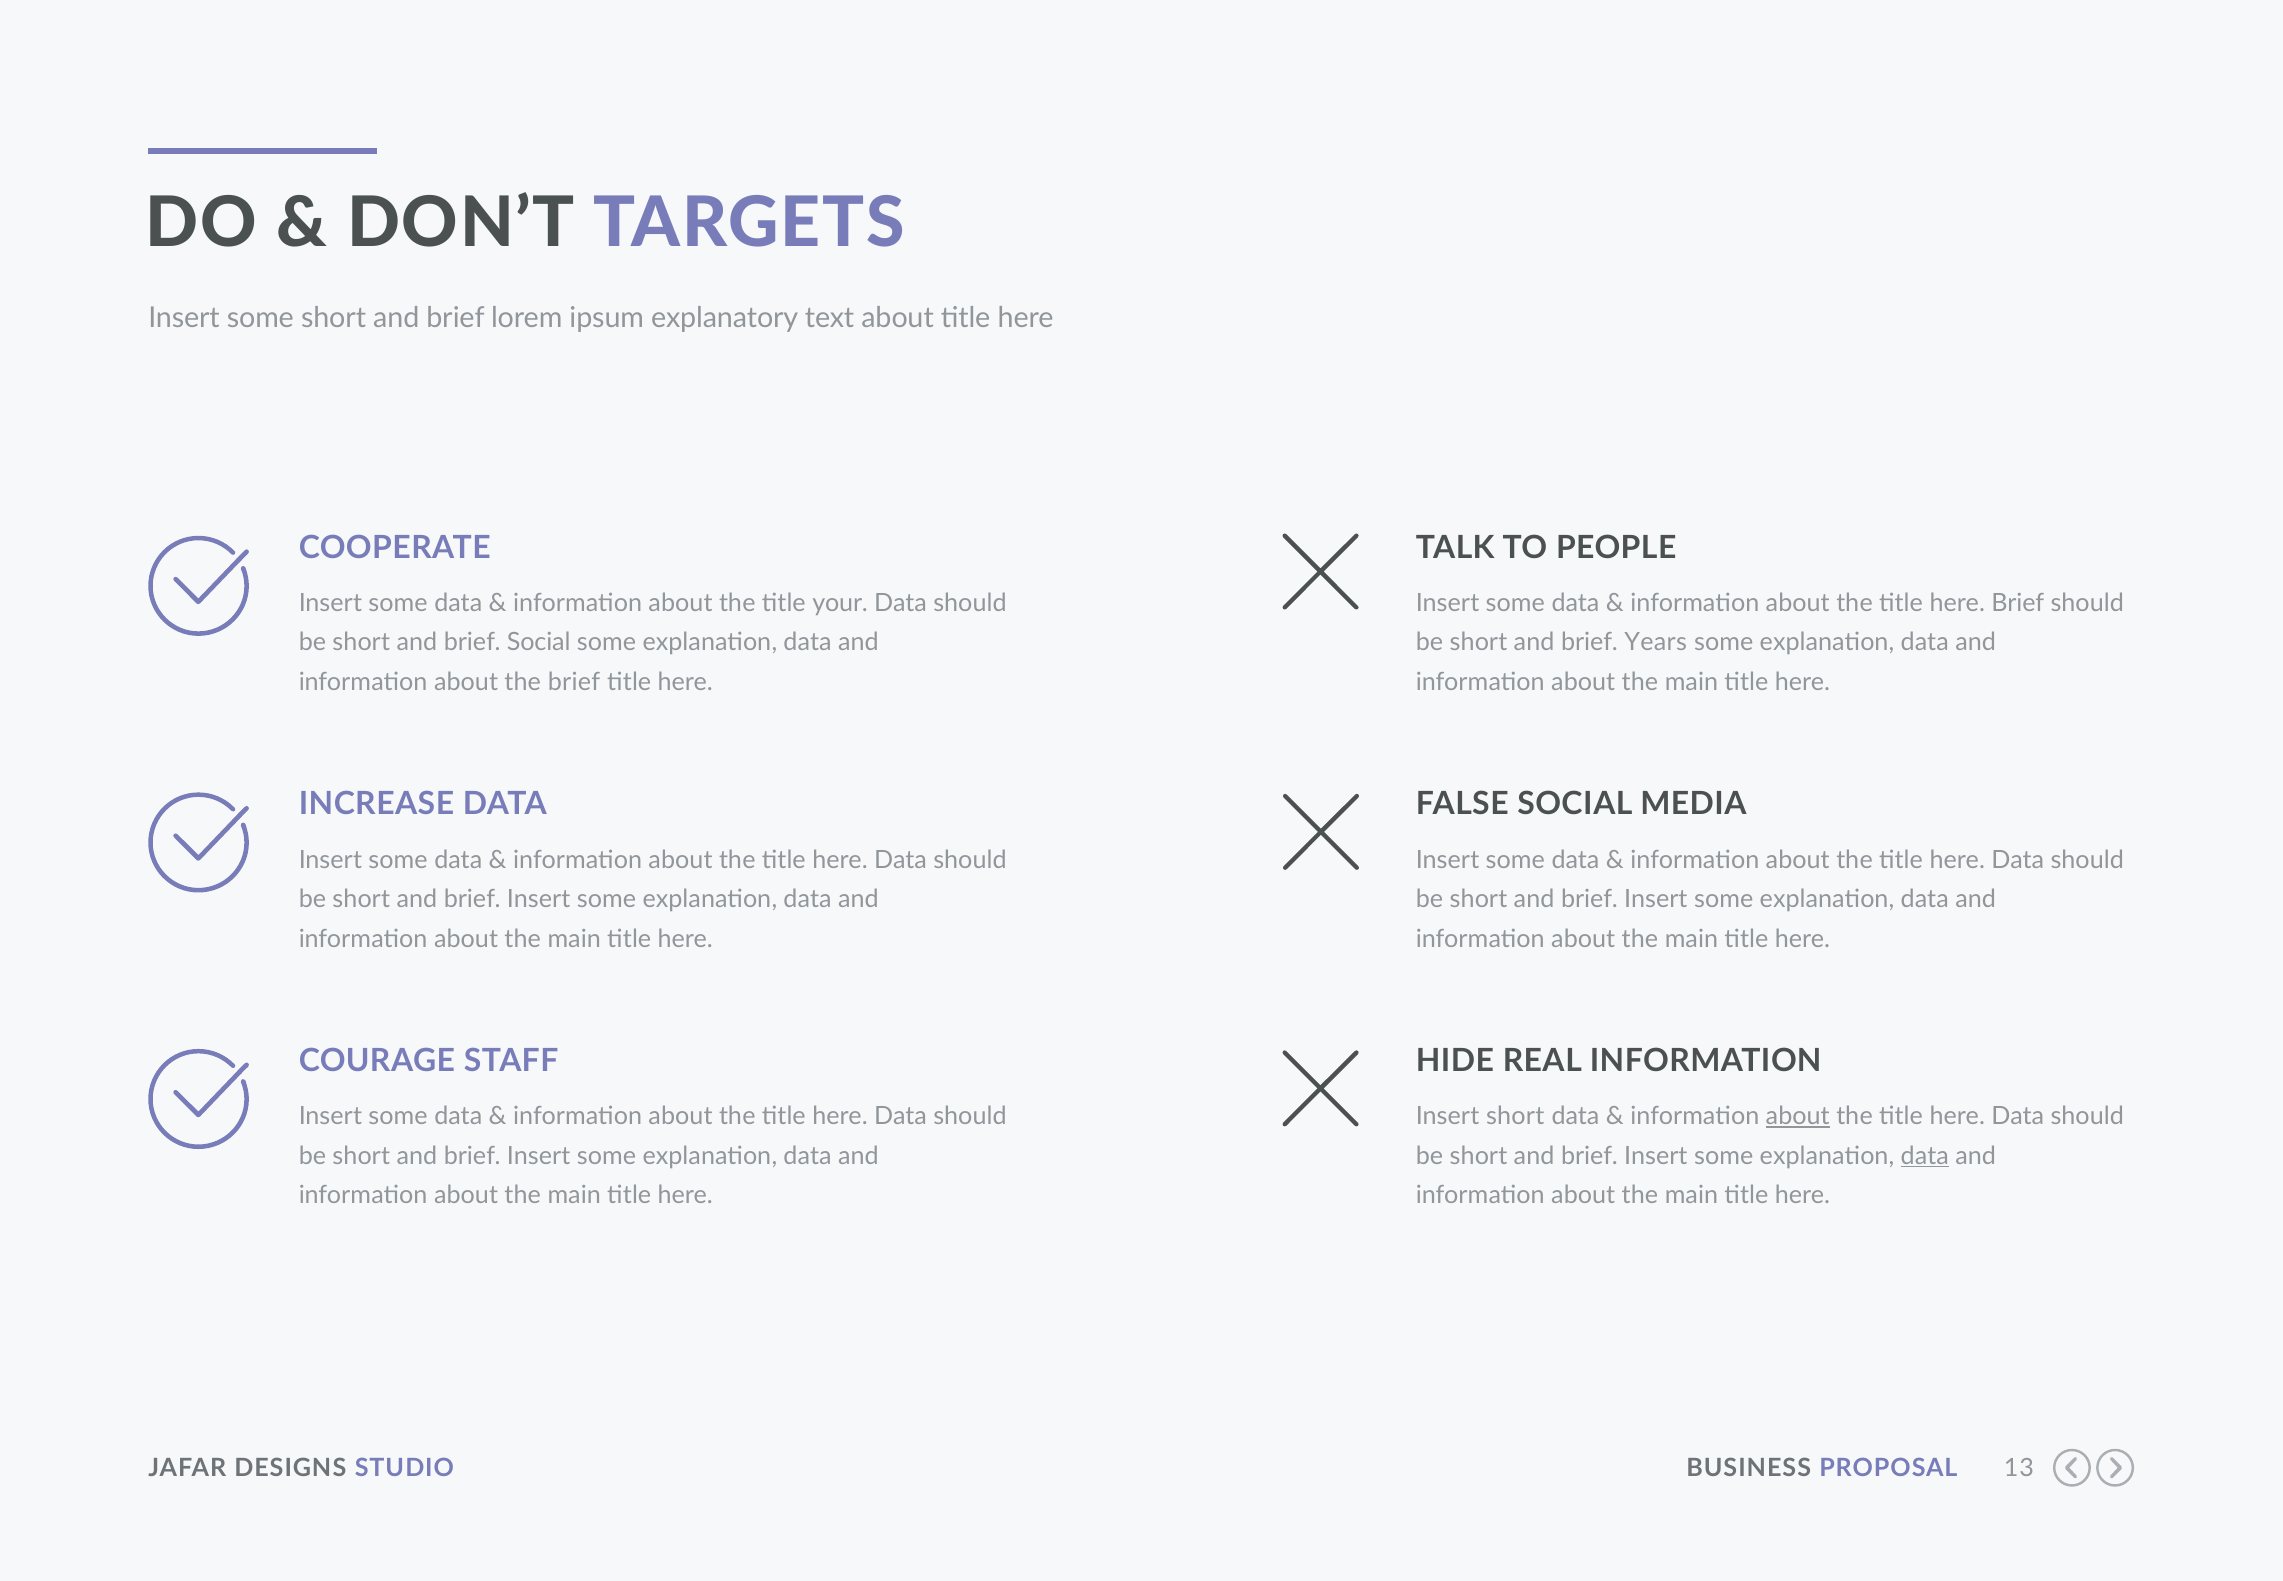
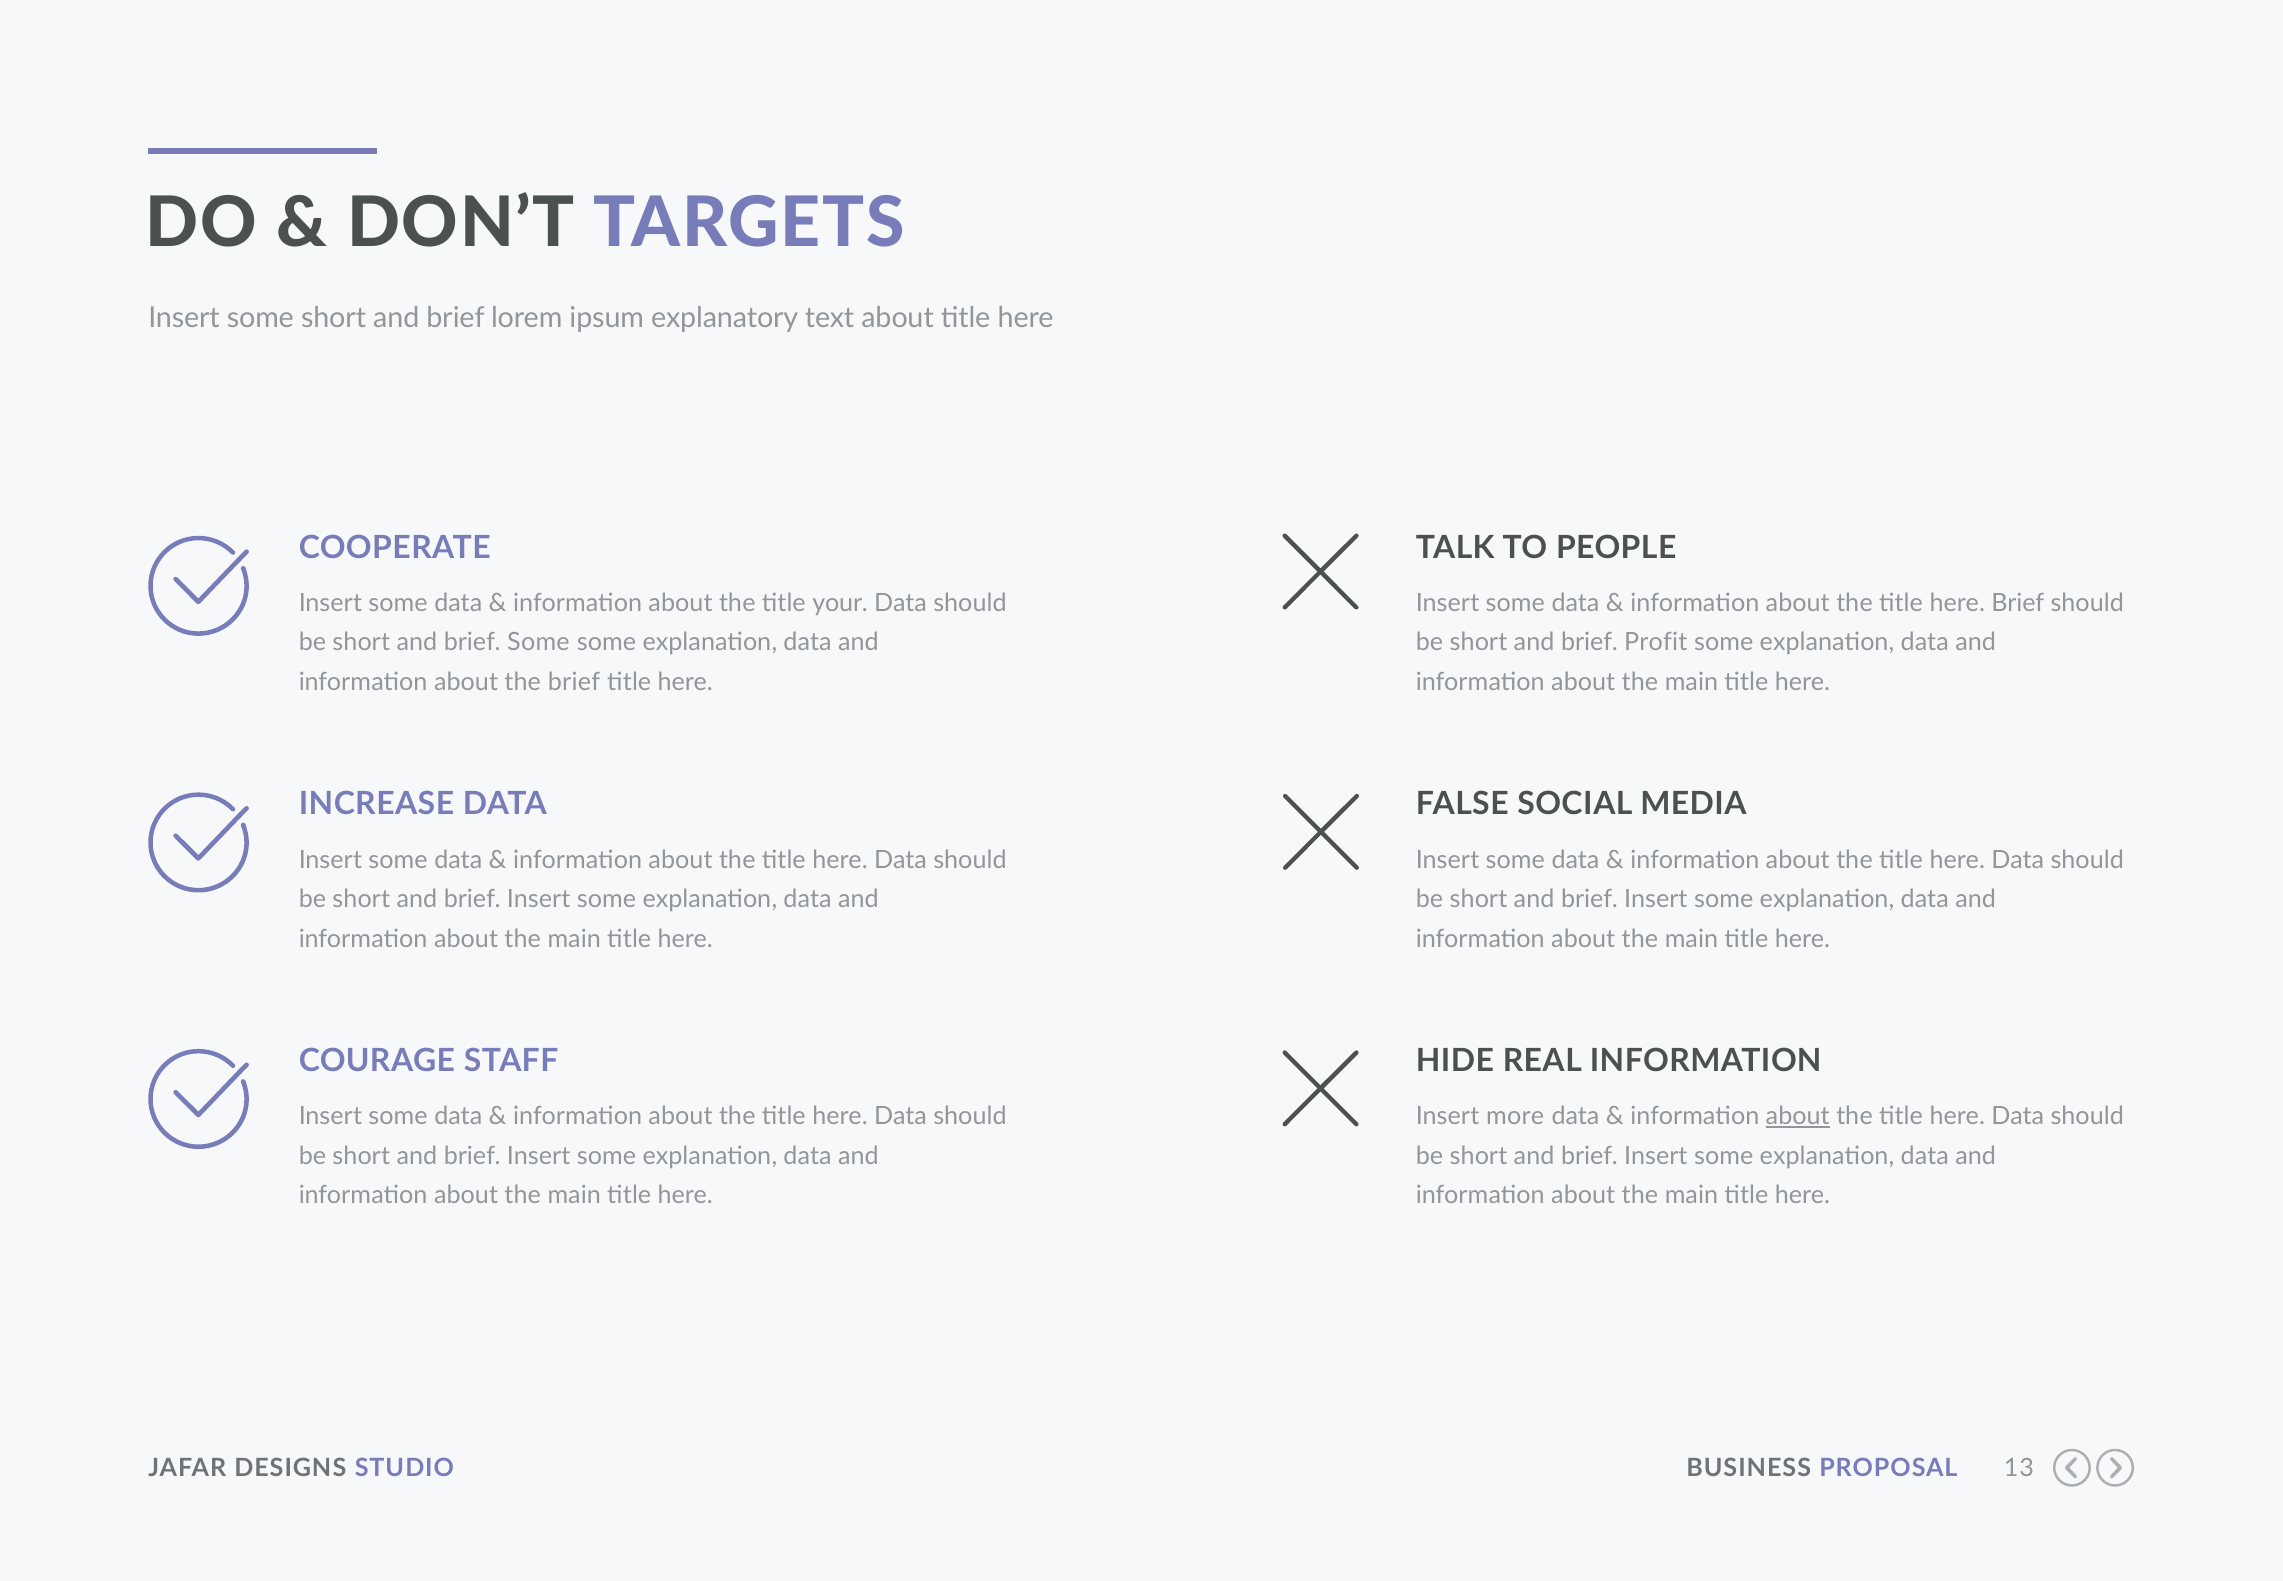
brief Social: Social -> Some (538, 642)
Years: Years -> Profit (1656, 642)
Insert short: short -> more (1515, 1116)
data underline: present -> none (1925, 1155)
